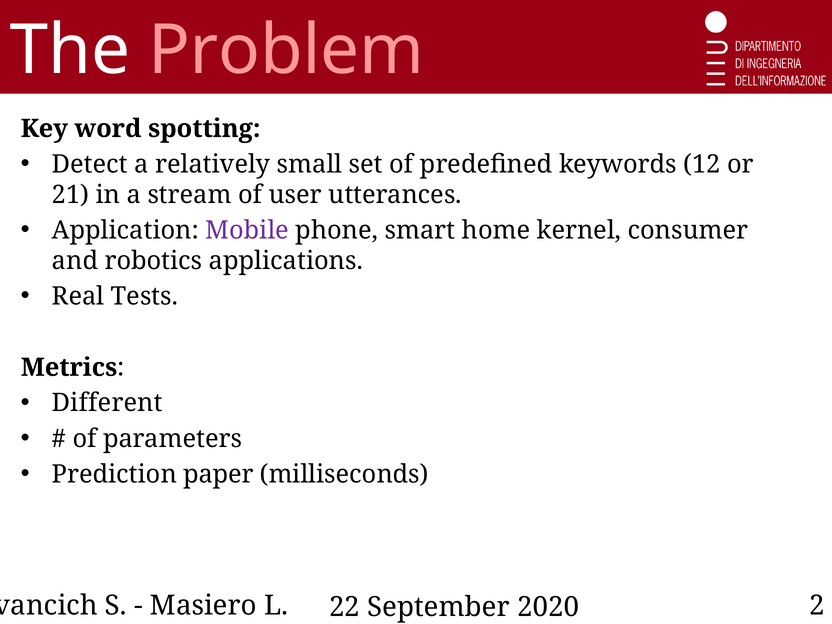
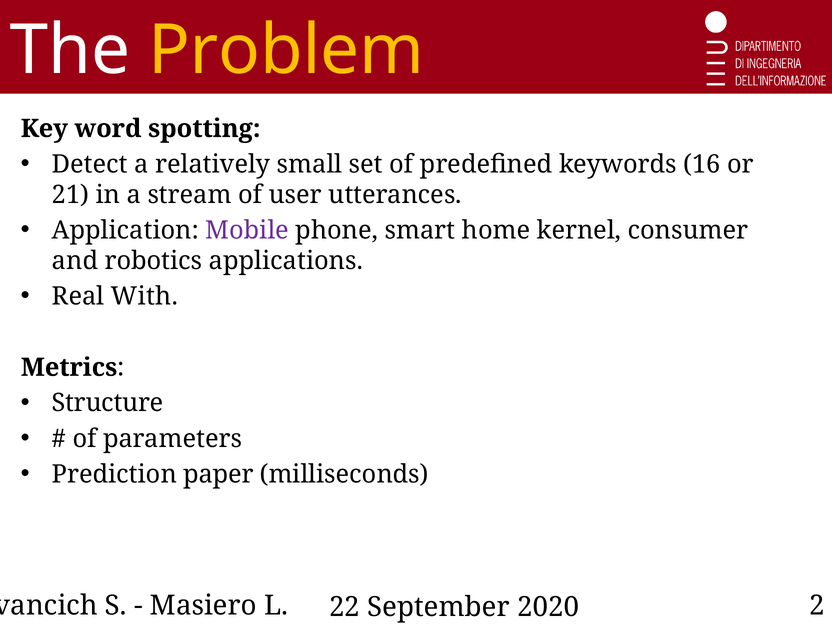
Problem colour: pink -> yellow (286, 51)
12: 12 -> 16 (702, 164)
Tests: Tests -> With (144, 296)
Different: Different -> Structure (108, 403)
